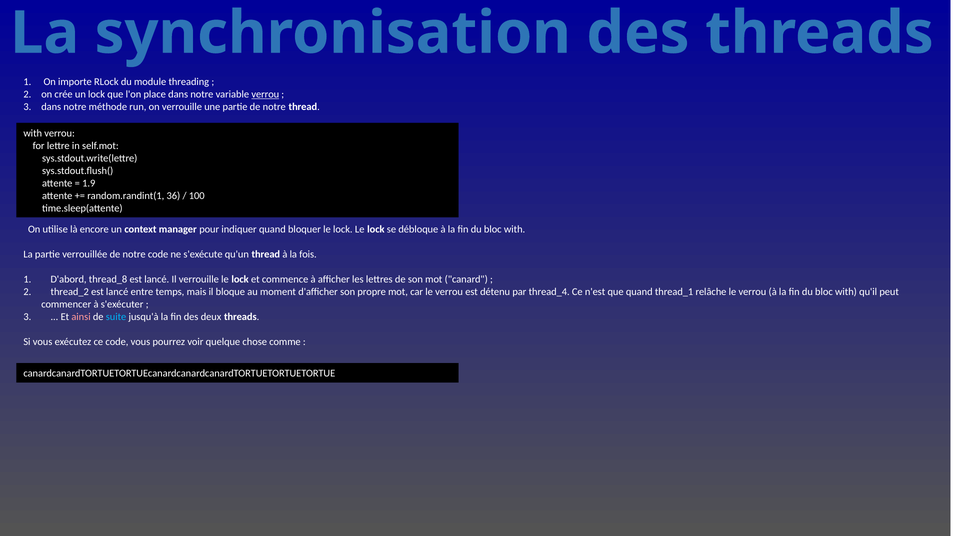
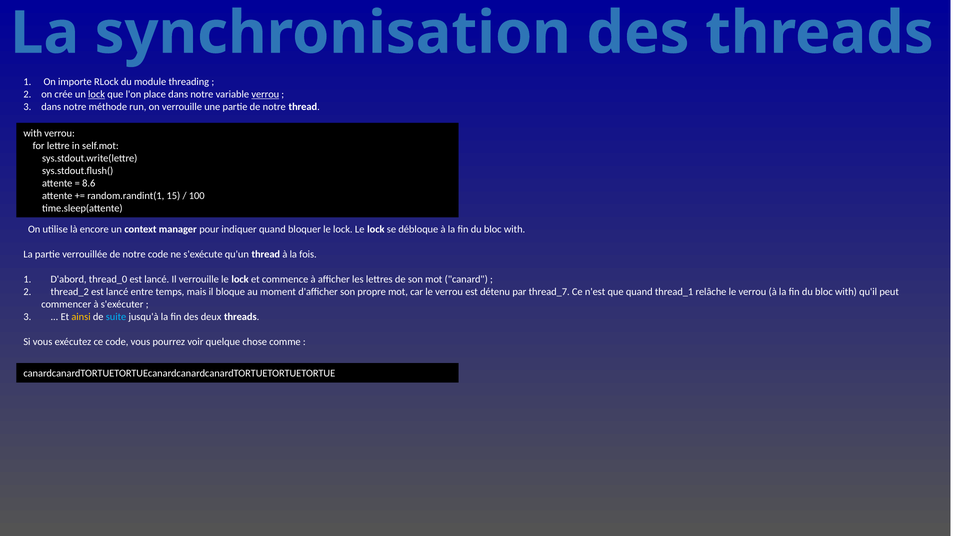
lock underline: none -> present (97, 94)
1.9: 1.9 -> 8.6 (89, 183)
36: 36 -> 15 (173, 196)
thread_8: thread_8 -> thread_0 (108, 279)
thread_4: thread_4 -> thread_7 (549, 292)
ainsi colour: pink -> yellow (81, 317)
